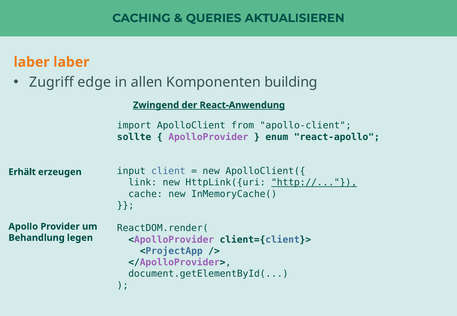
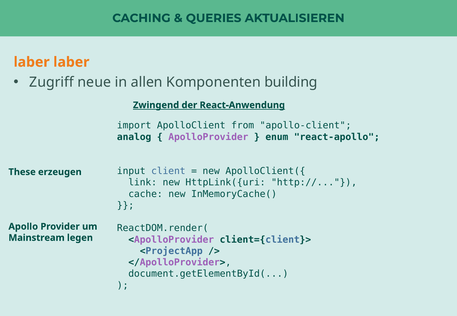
edge: edge -> neue (94, 82)
sollte: sollte -> analog (134, 137)
Erhält: Erhält -> These (22, 172)
http:// underline: present -> none (314, 183)
Behandlung: Behandlung -> Mainstream (37, 238)
